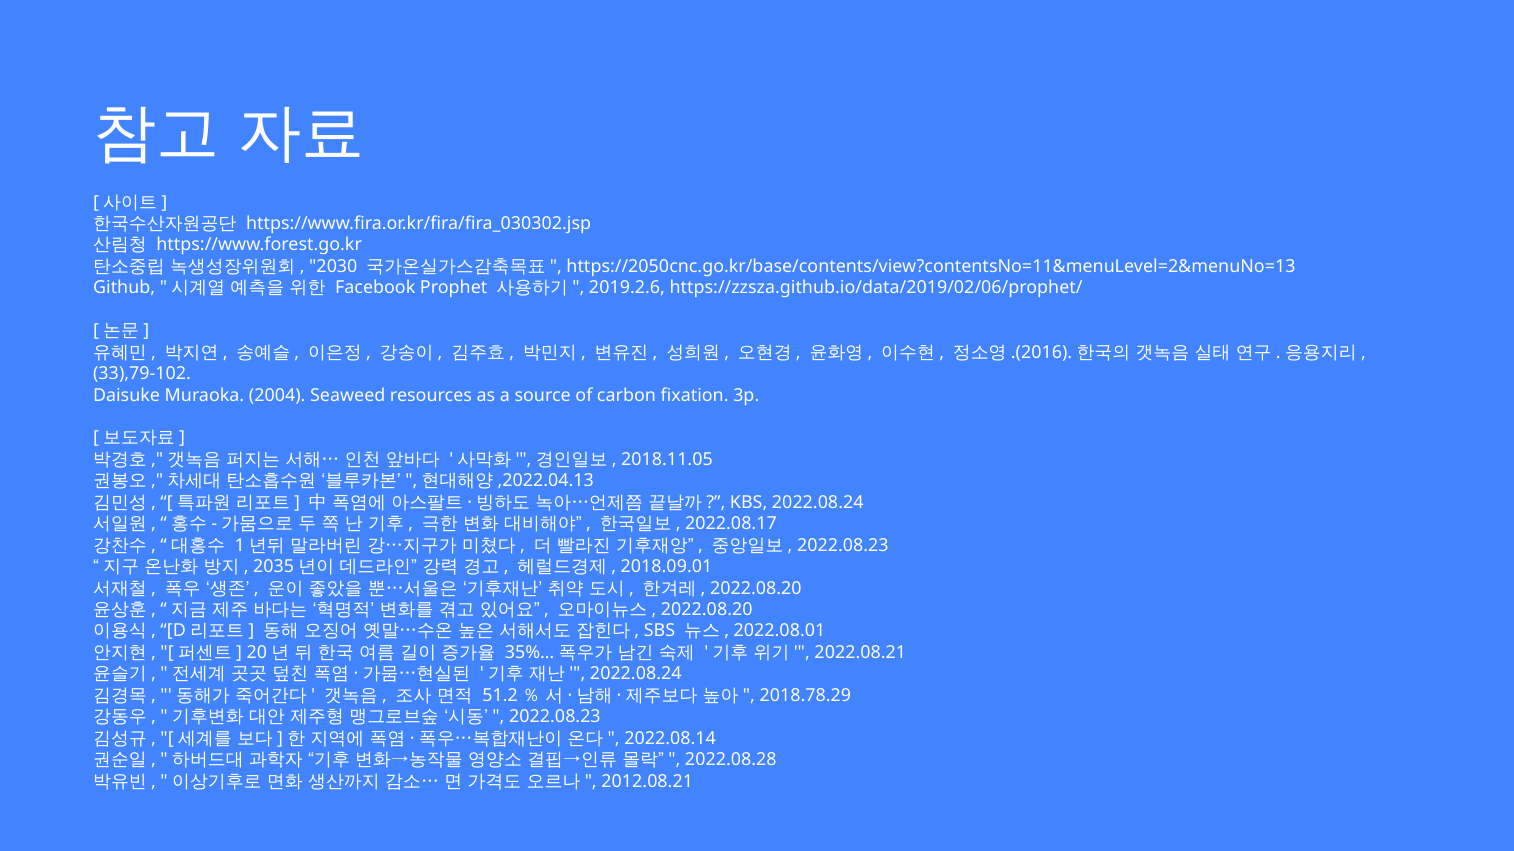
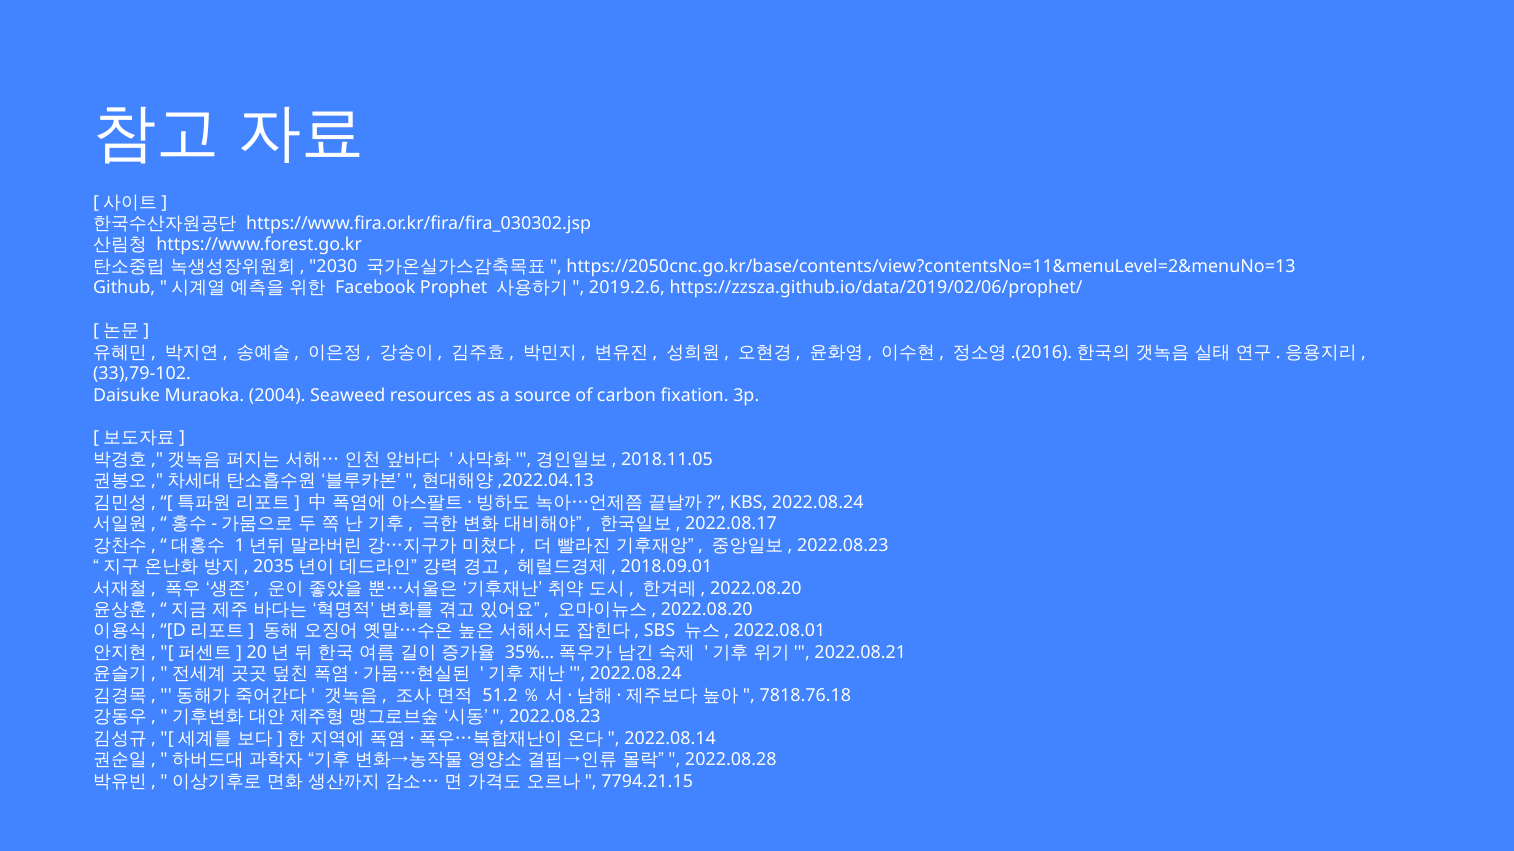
2018.78.29: 2018.78.29 -> 7818.76.18 (805, 696)
2012.08.21: 2012.08.21 -> 7794.21.15 (647, 782)
